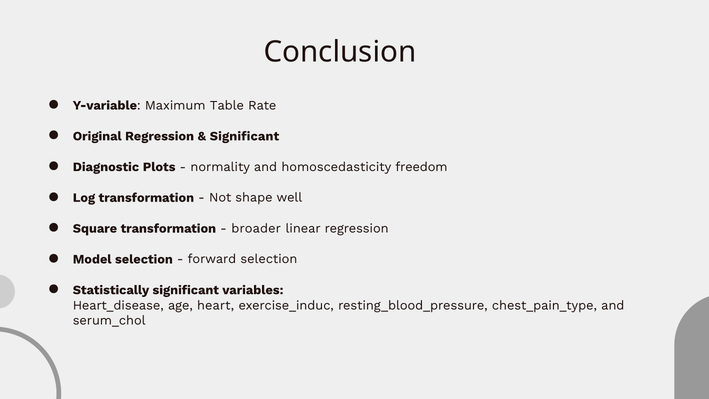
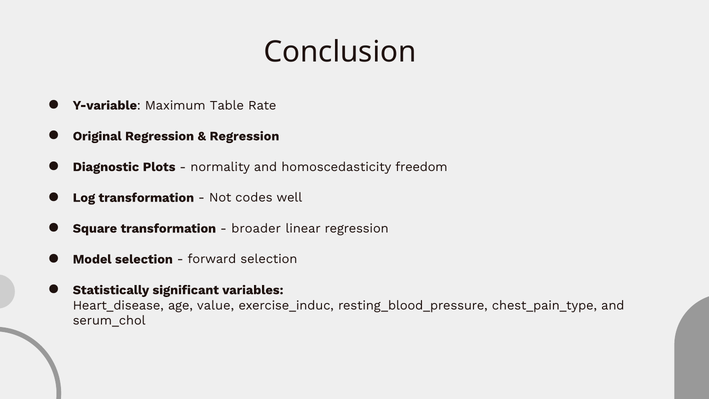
Significant: Significant -> Regression (244, 136)
shape: shape -> codes (254, 198)
heart: heart -> value (216, 305)
